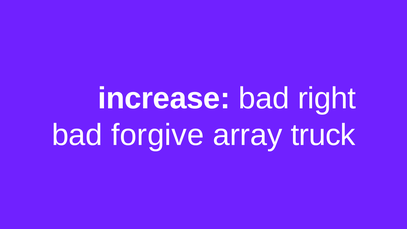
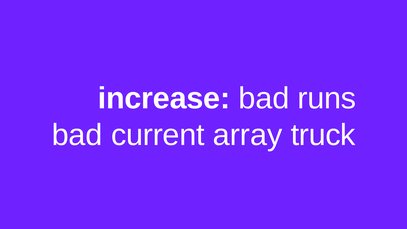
right: right -> runs (327, 98)
forgive: forgive -> current (158, 135)
